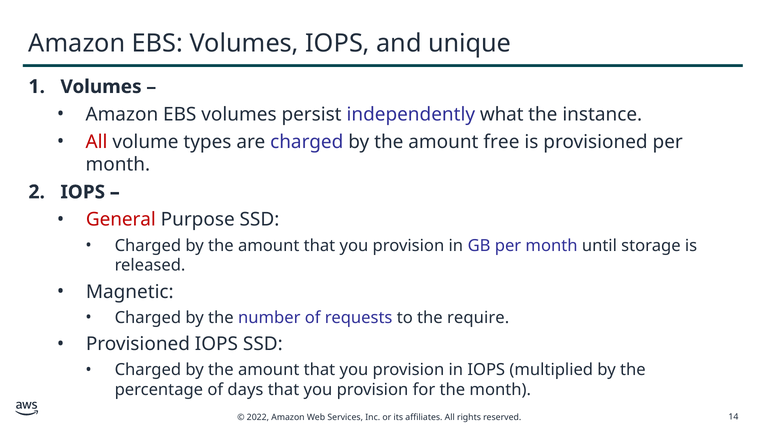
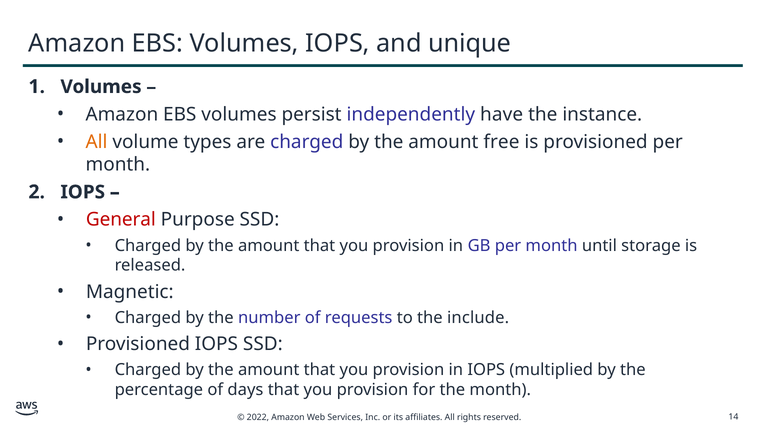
what: what -> have (502, 114)
All colour: red -> orange (97, 142)
require: require -> include (478, 318)
